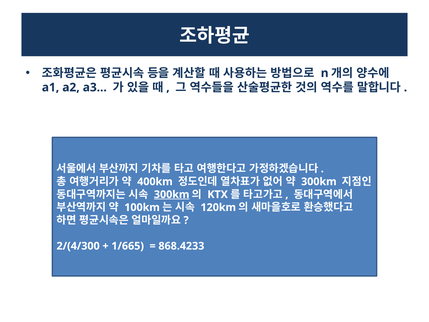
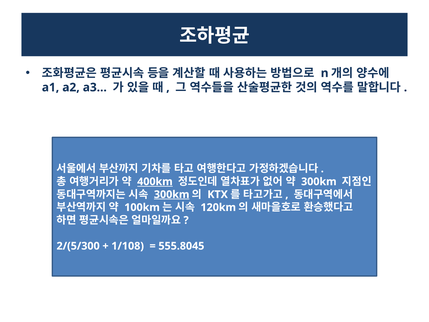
400km underline: none -> present (155, 181)
2/(4/300: 2/(4/300 -> 2/(5/300 (78, 246)
1/665: 1/665 -> 1/108 (128, 246)
868.4233: 868.4233 -> 555.8045 (181, 246)
